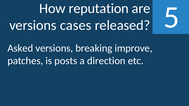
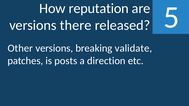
cases: cases -> there (76, 25)
Asked: Asked -> Other (20, 48)
improve: improve -> validate (133, 48)
